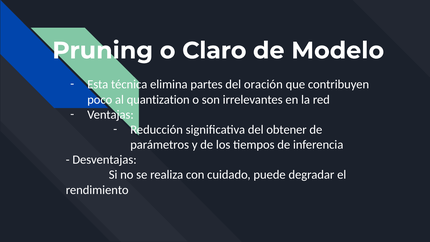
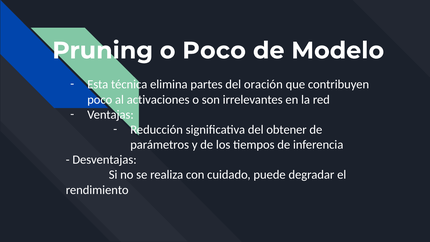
o Claro: Claro -> Poco (214, 51)
quantization: quantization -> activaciones (158, 100)
